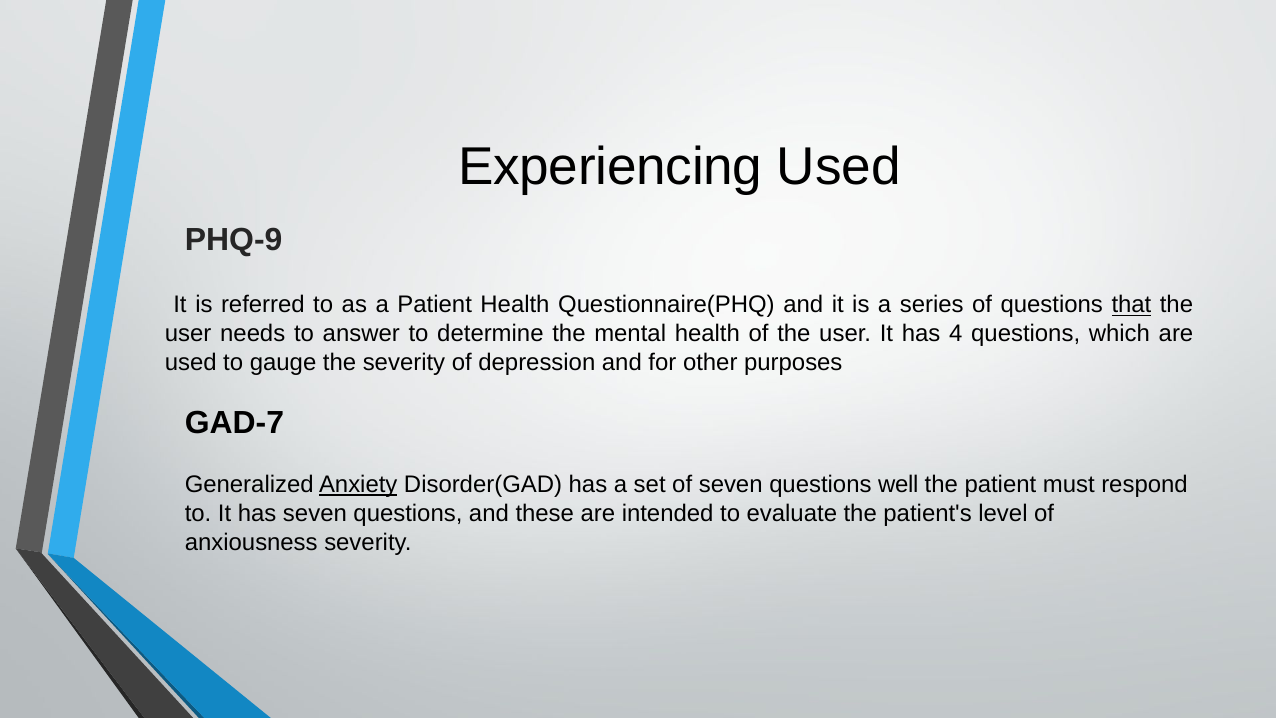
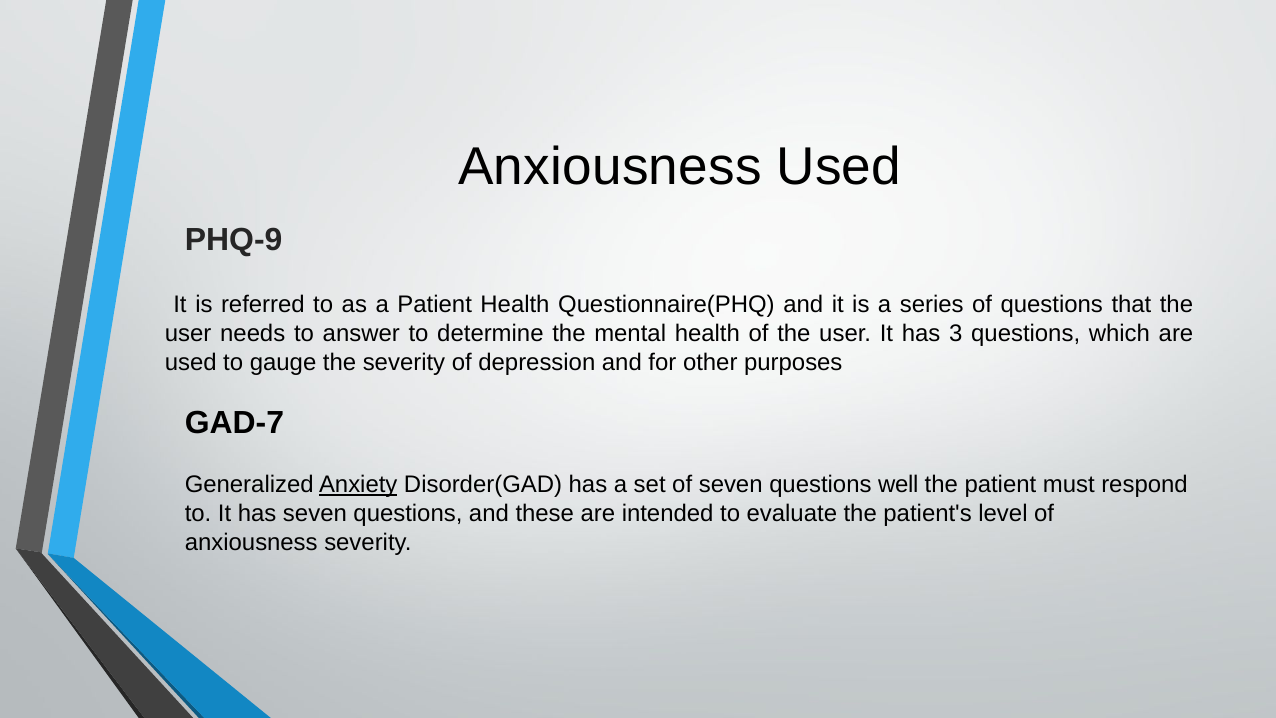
Experiencing: Experiencing -> Anxiousness (610, 167)
that underline: present -> none (1131, 305)
4: 4 -> 3 (956, 334)
